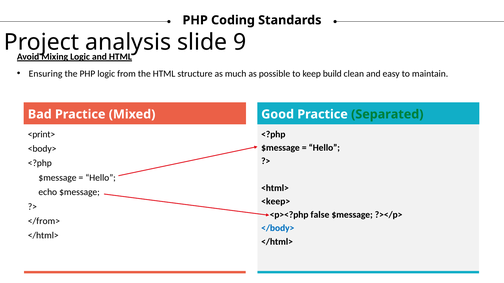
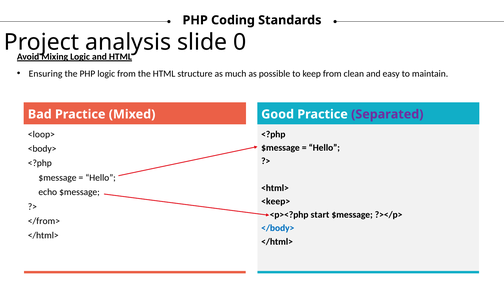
9: 9 -> 0 (240, 42)
keep build: build -> from (332, 74)
Separated colour: green -> purple (387, 114)
<print>: <print> -> <loop> (41, 134)
false: false -> start (320, 215)
